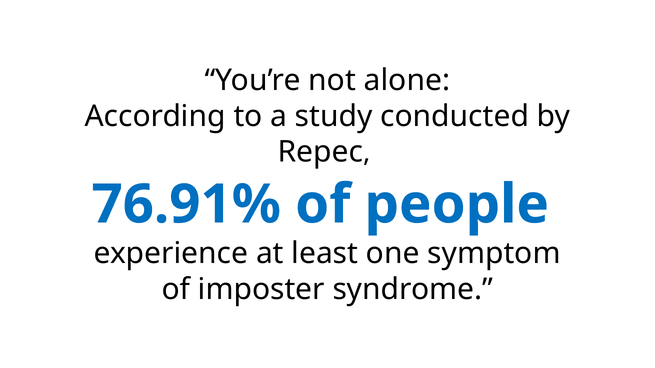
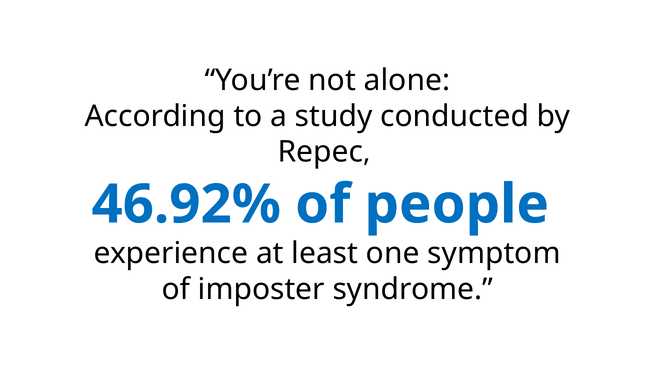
76.91%: 76.91% -> 46.92% (186, 205)
